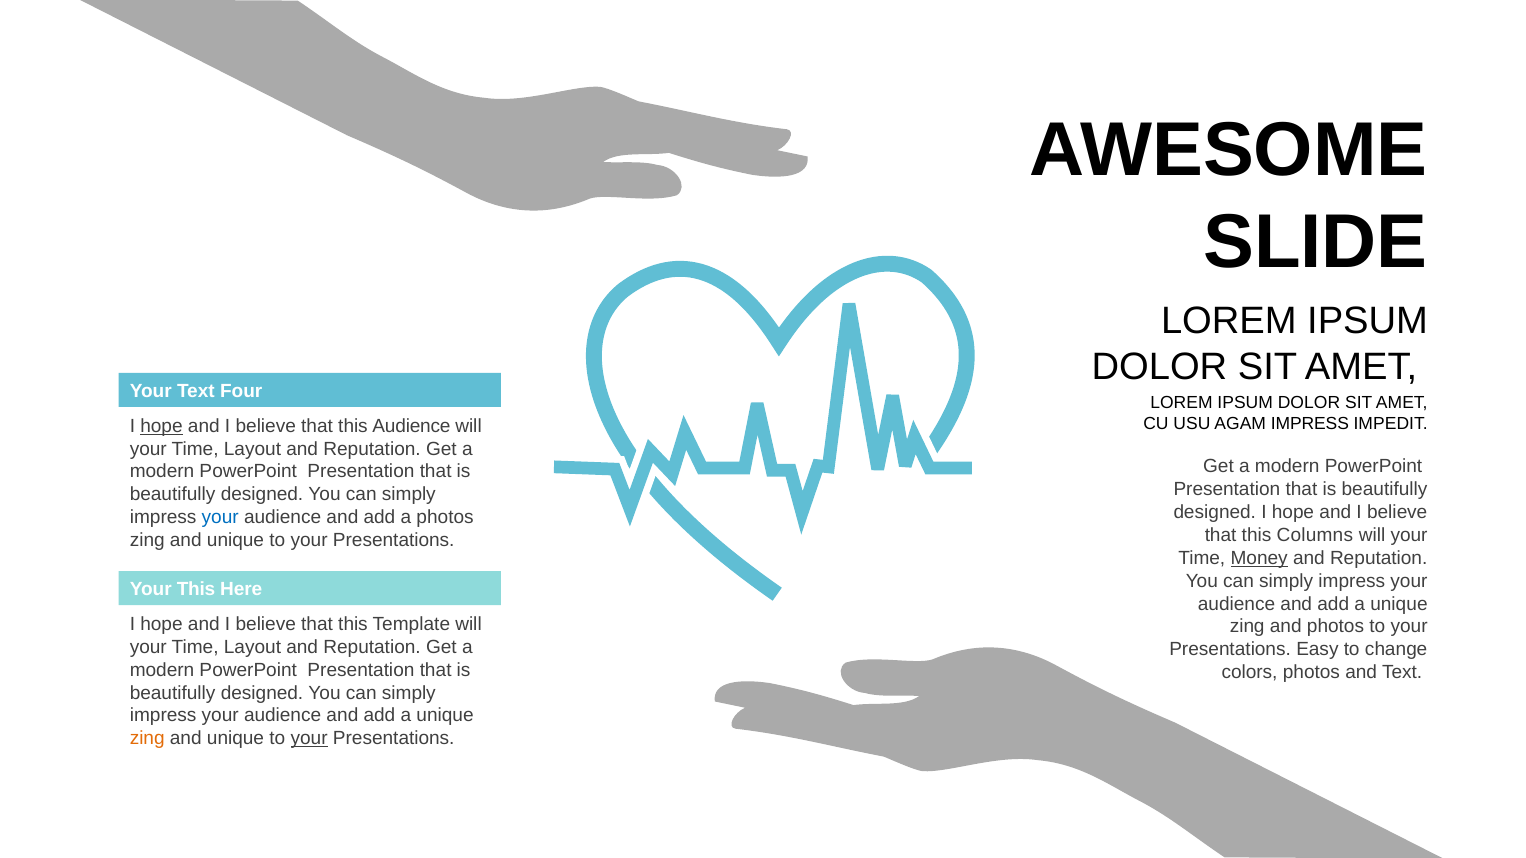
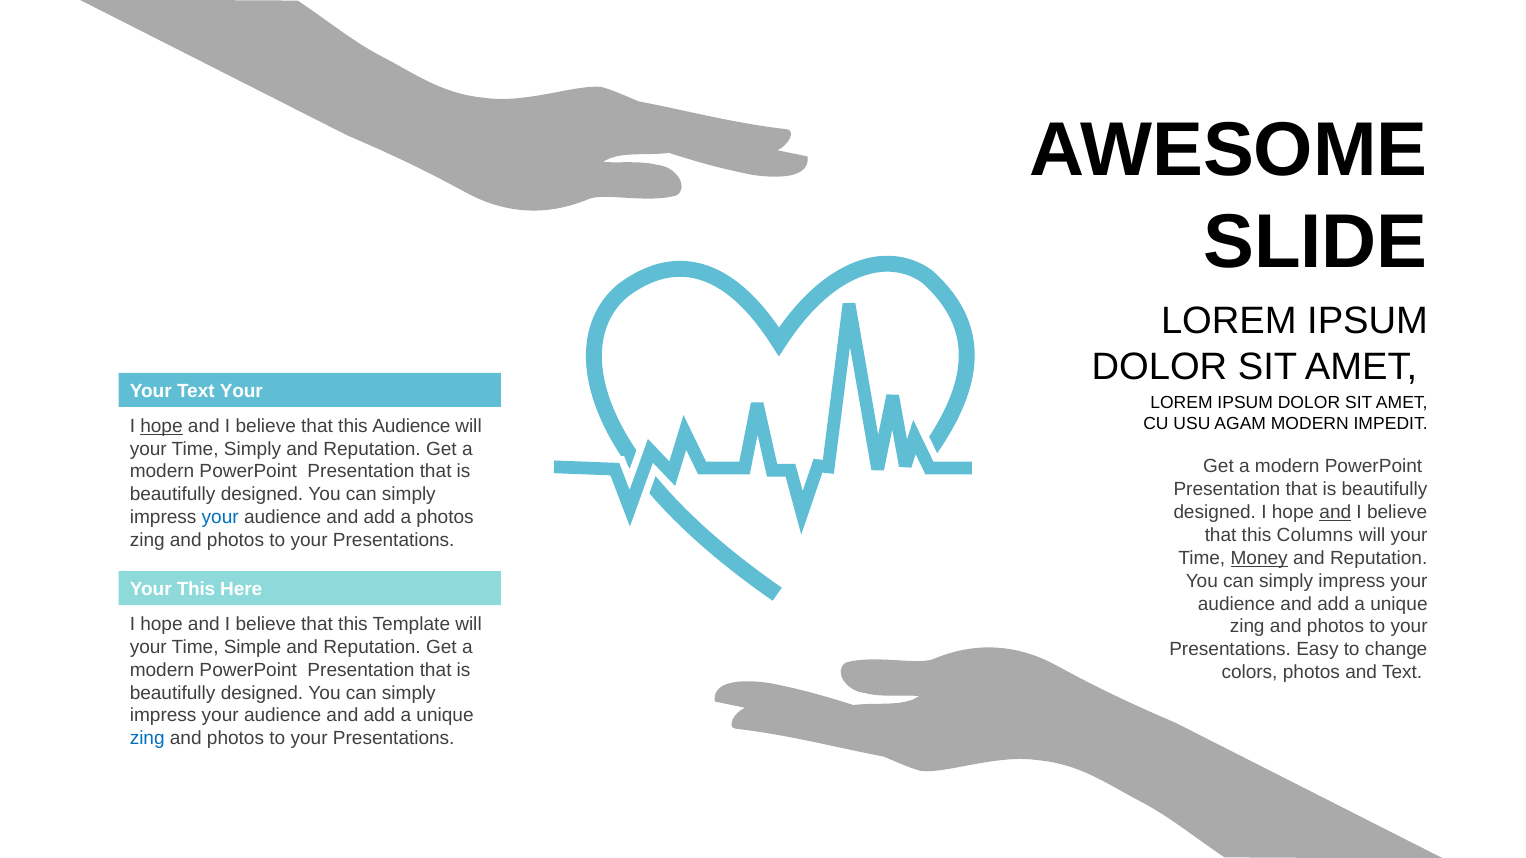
Text Four: Four -> Your (241, 391)
AGAM IMPRESS: IMPRESS -> MODERN (1310, 423)
Layout: Layout -> Simply (252, 449)
and underline: none -> present (1335, 512)
unique: unique -> photos (236, 541)
Layout: Layout -> Simple (253, 647)
zing colour: orange -> blue (147, 739)
unique: unique -> photos (236, 739)
your underline: present -> none (309, 739)
